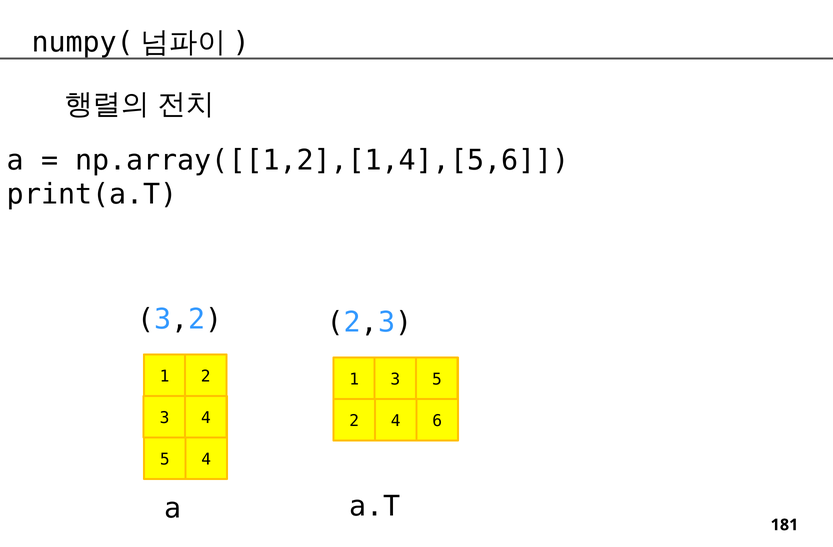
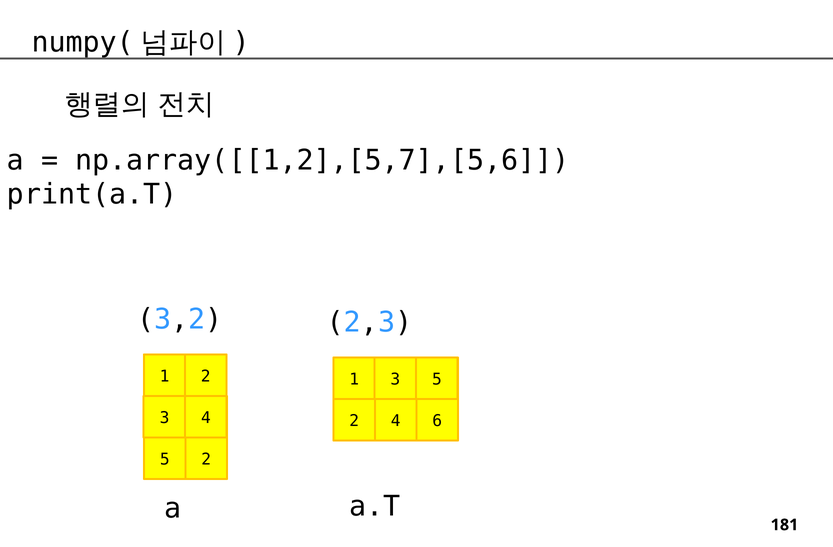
np.array([[1,2],[1,4],[5,6: np.array([[1,2],[1,4],[5,6 -> np.array([[1,2],[5,7],[5,6 (322, 160)
5 4: 4 -> 2 (206, 460)
